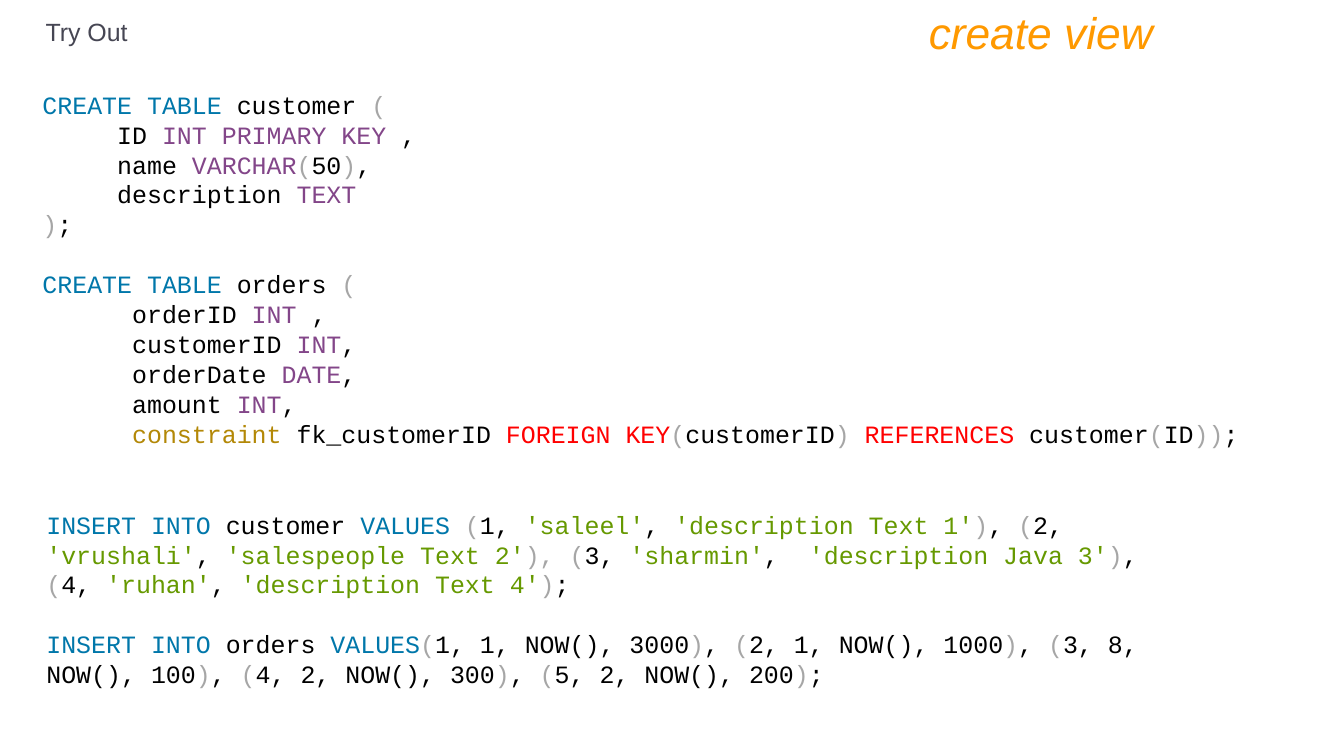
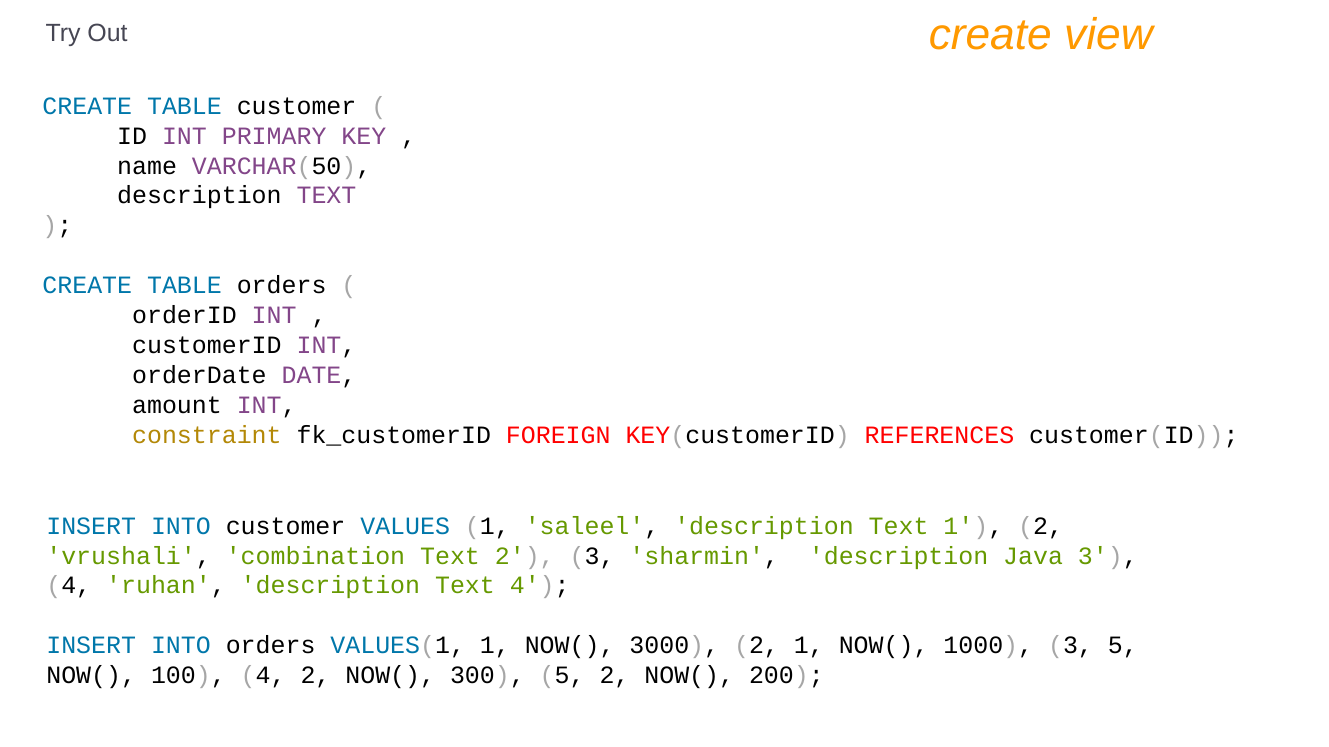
salespeople: salespeople -> combination (315, 556)
3 8: 8 -> 5 (1123, 646)
